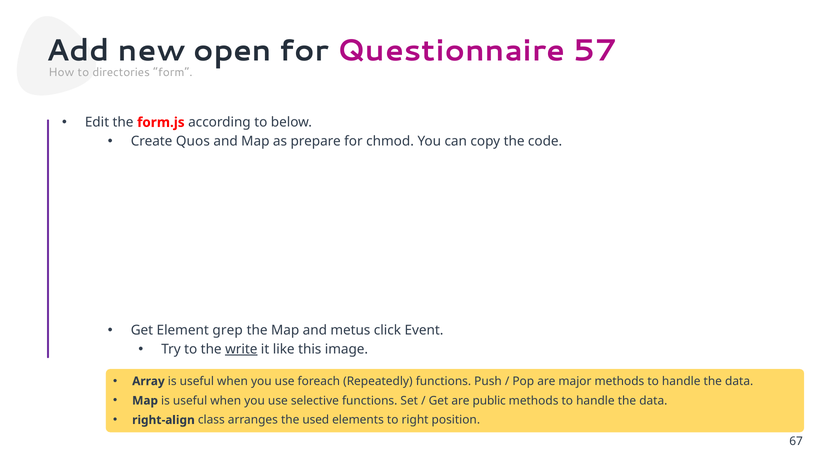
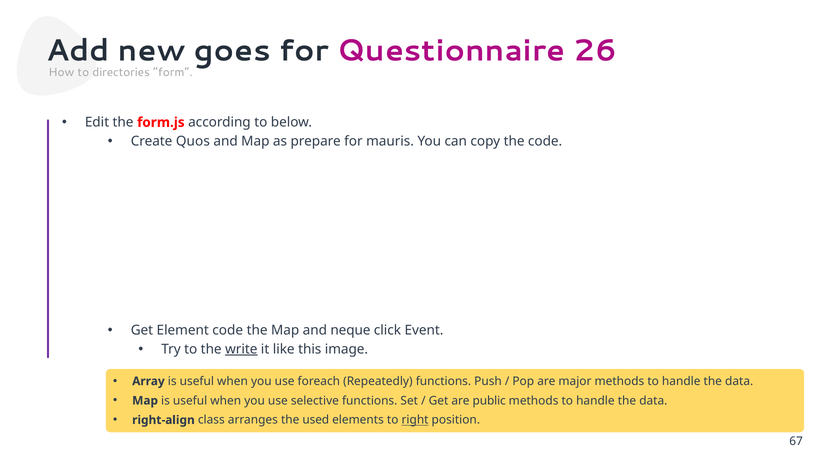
open: open -> goes (232, 51)
57: 57 -> 26 (595, 51)
chmod: chmod -> mauris (390, 141)
Element grep: grep -> code (228, 330)
metus: metus -> neque (350, 330)
right underline: none -> present (415, 419)
